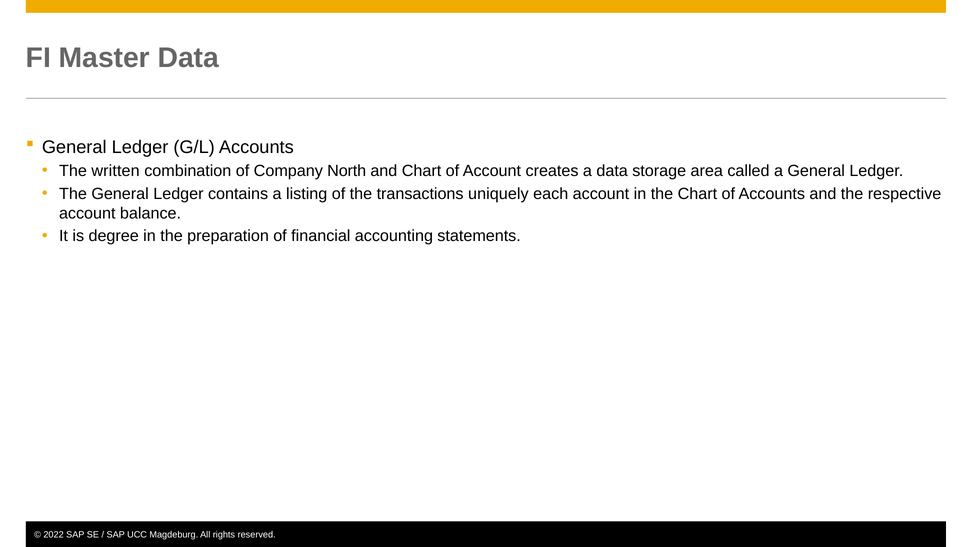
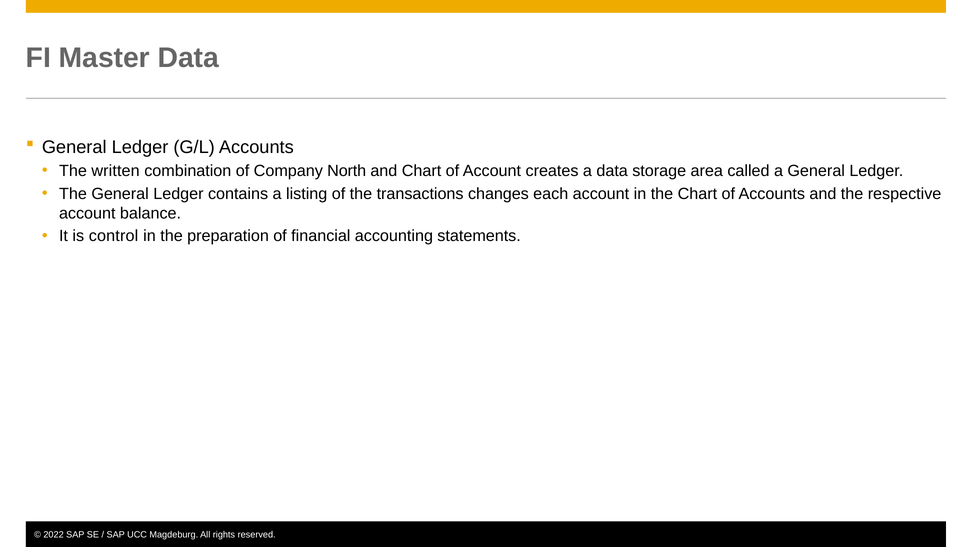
uniquely: uniquely -> changes (498, 194)
degree: degree -> control (114, 236)
